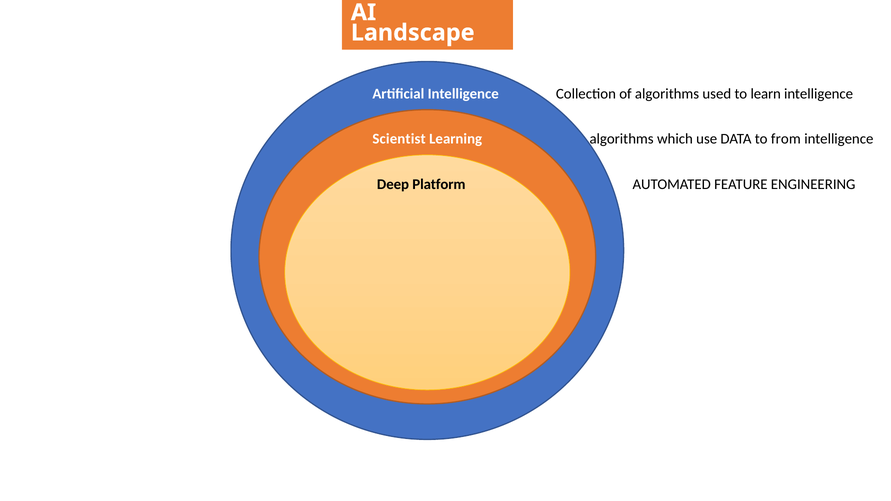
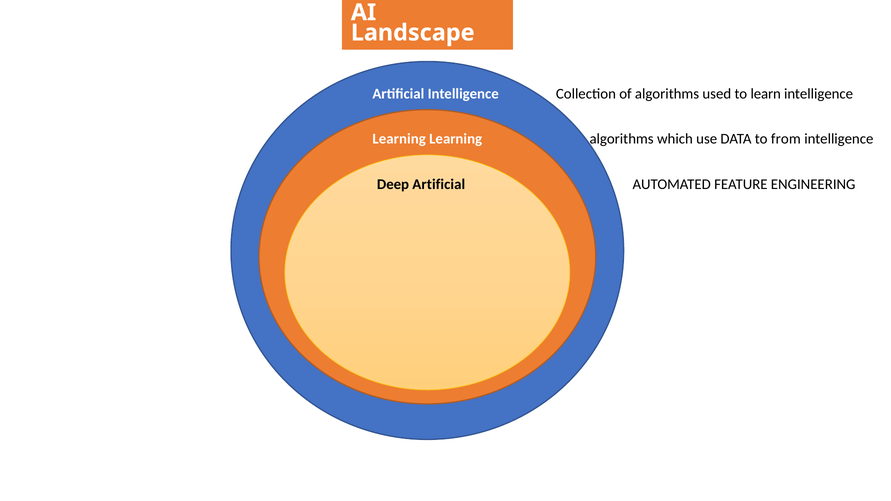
Scientist: Scientist -> Learning (399, 139)
Deep Platform: Platform -> Artificial (439, 184)
